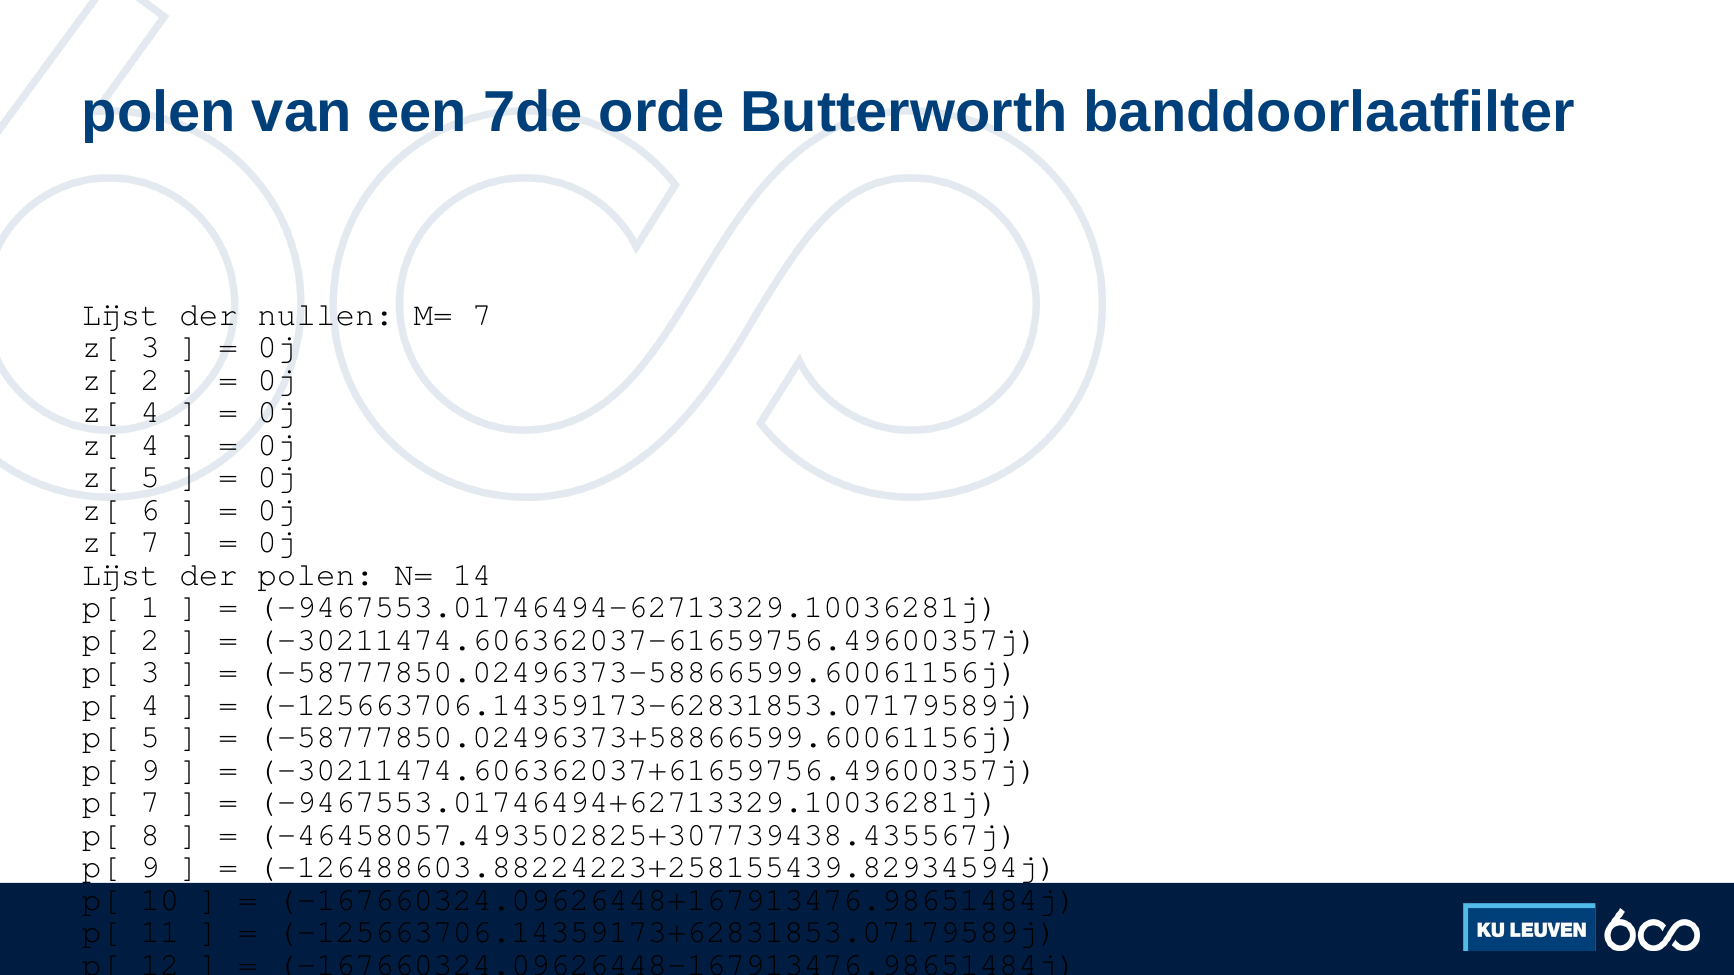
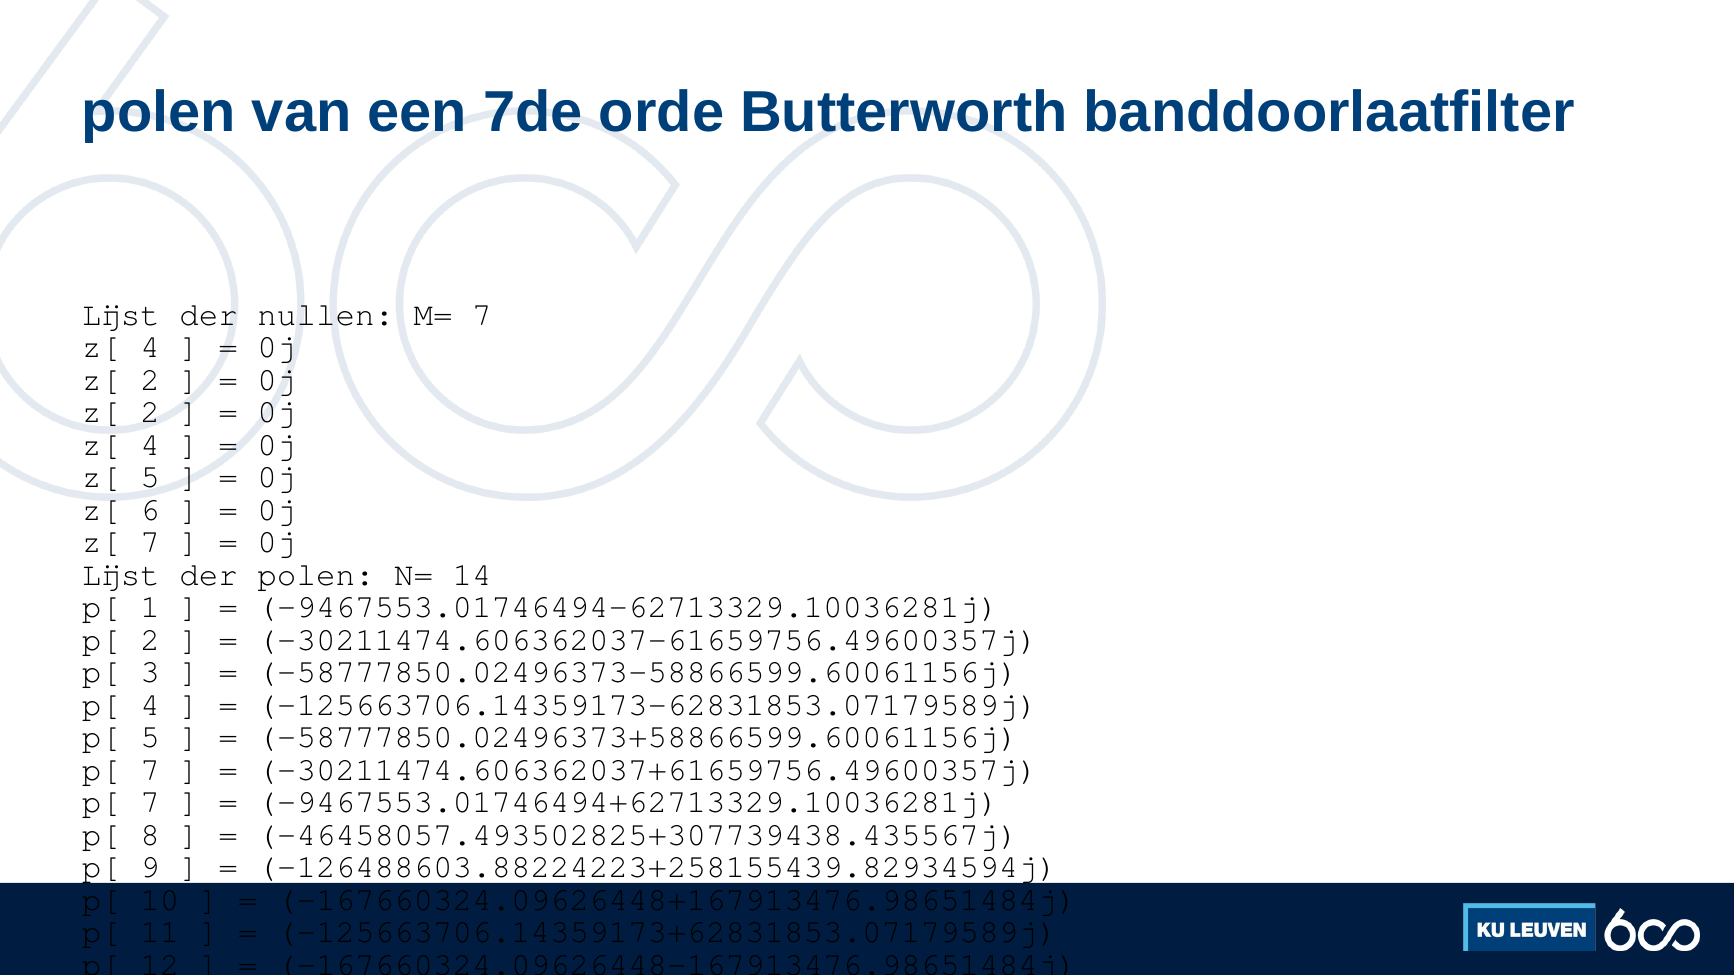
3: 3 -> 4 (150, 347)
4: 4 -> 2 (150, 412)
9: 9 -> 7 (150, 770)
